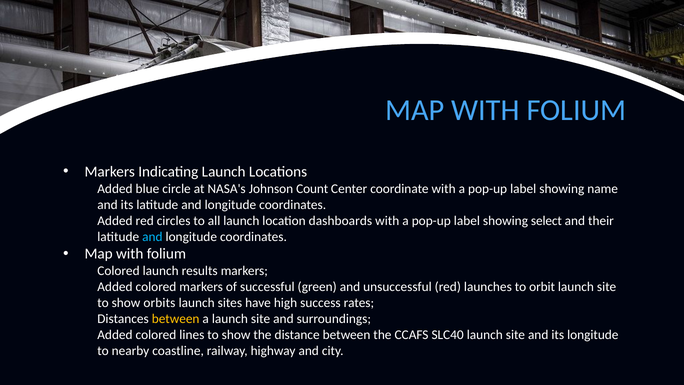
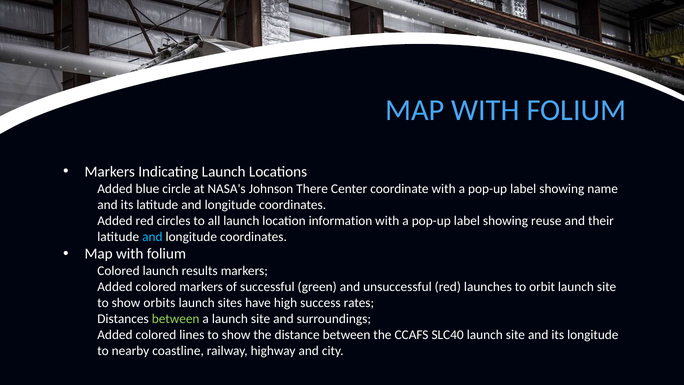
Count: Count -> There (312, 189)
dashboards: dashboards -> information (341, 221)
select: select -> reuse (546, 221)
between colour: yellow -> light green (176, 319)
